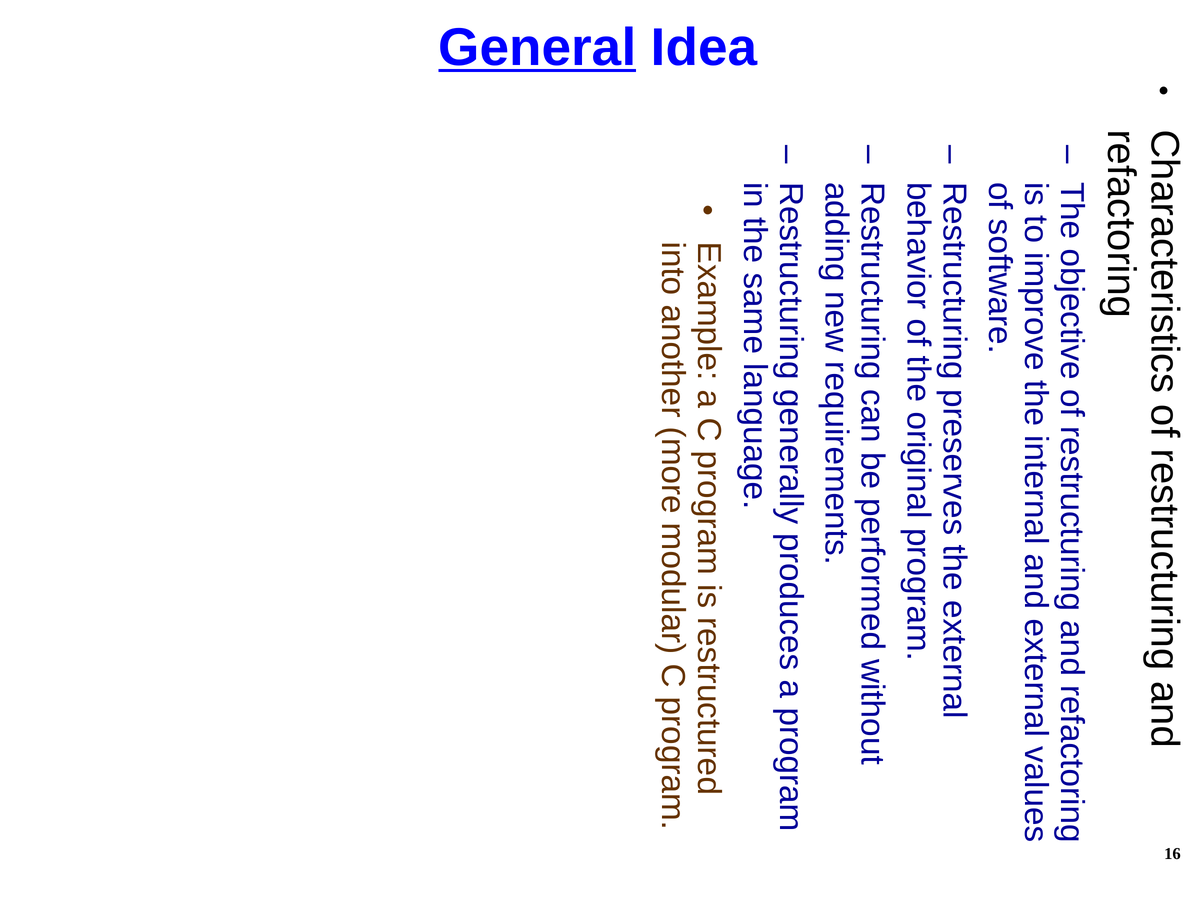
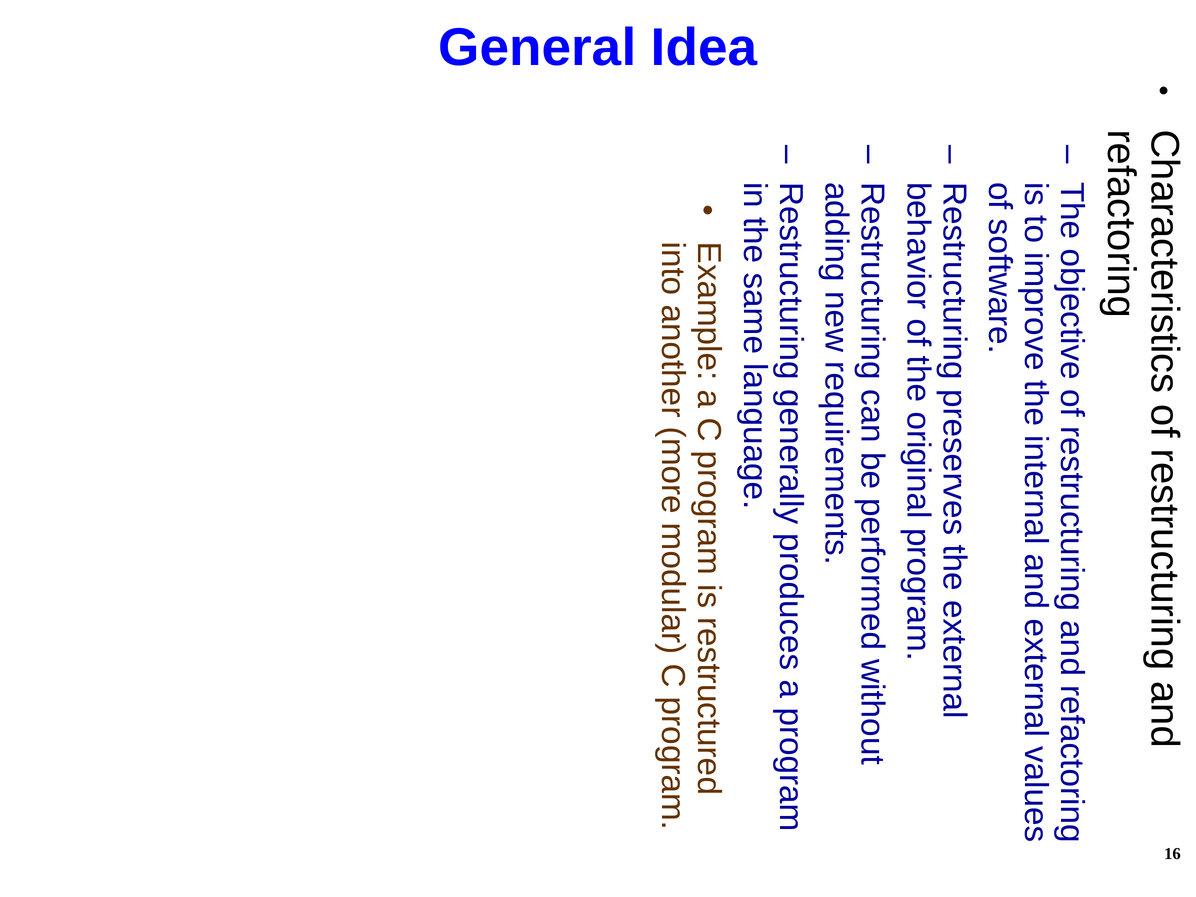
General underline: present -> none (537, 48)
